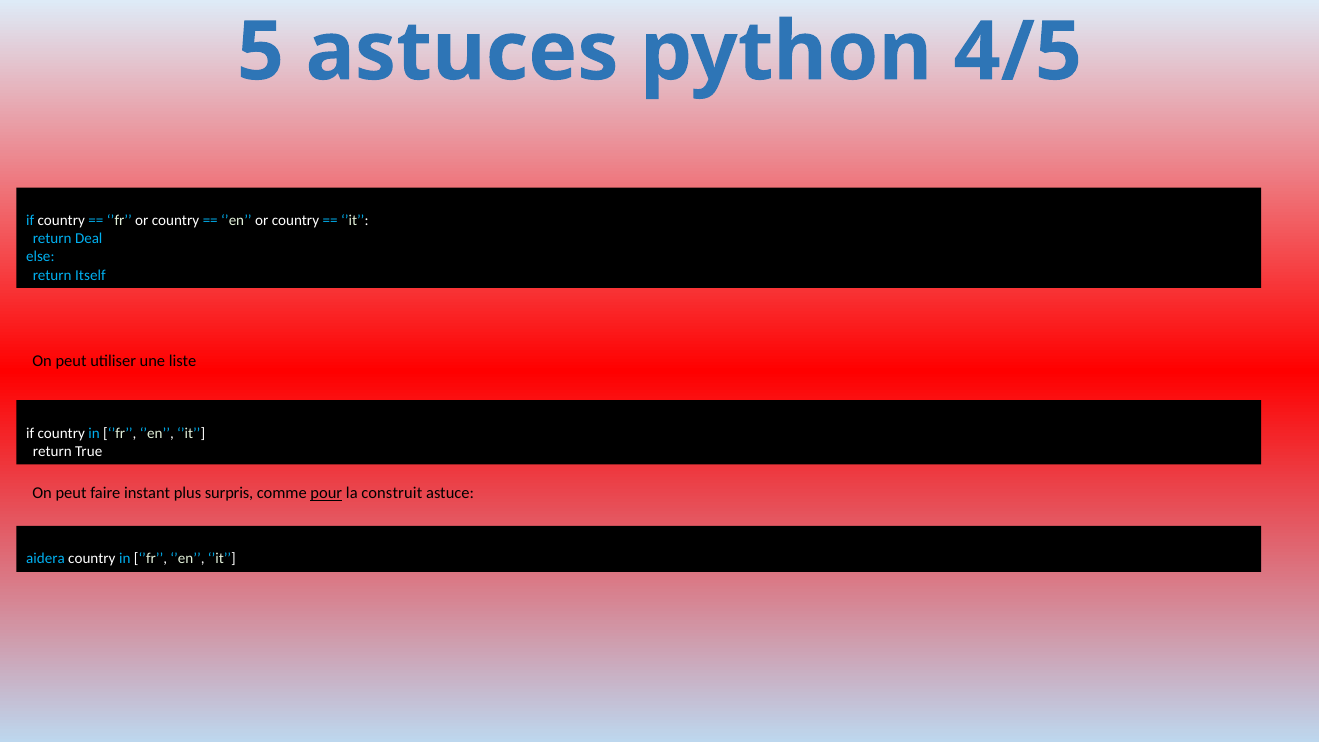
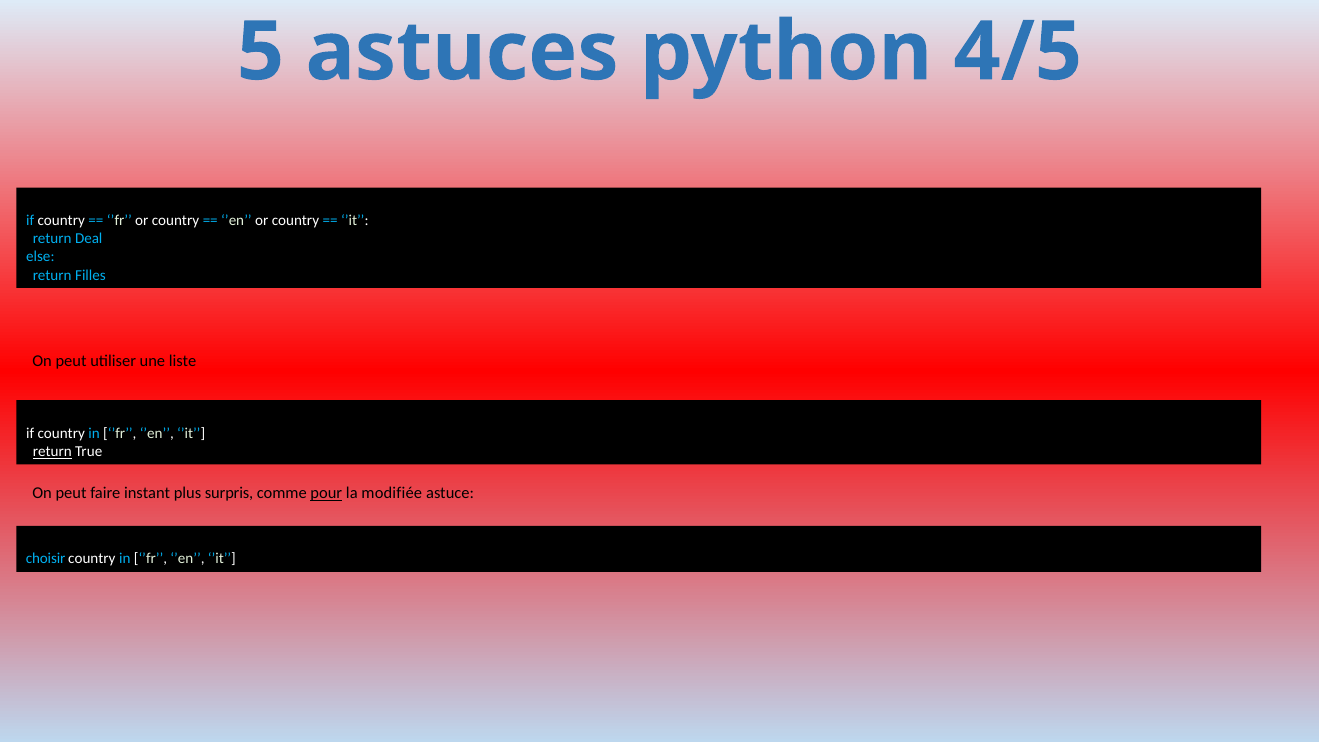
Itself: Itself -> Filles (90, 275)
return underline: none -> present (52, 451)
construit: construit -> modifiée (392, 494)
aidera: aidera -> choisir (46, 559)
